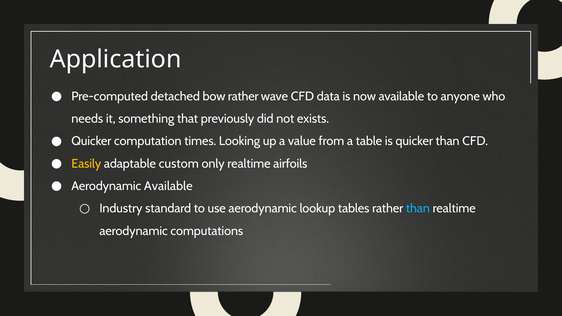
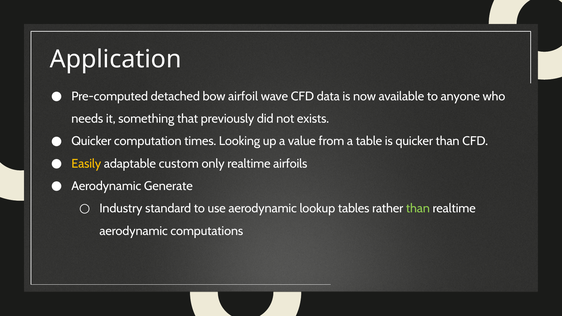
bow rather: rather -> airfoil (243, 96)
Aerodynamic Available: Available -> Generate (168, 186)
than colour: light blue -> light green (418, 209)
